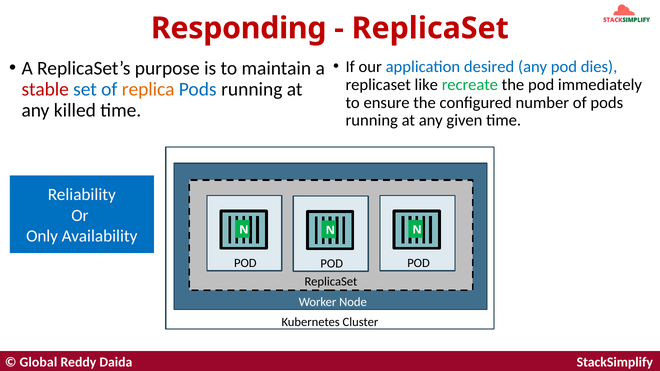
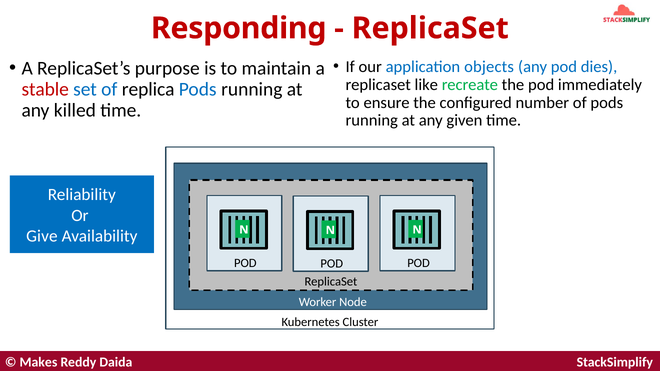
desired: desired -> objects (489, 67)
replica colour: orange -> black (148, 89)
Only: Only -> Give (42, 236)
Global: Global -> Makes (38, 362)
